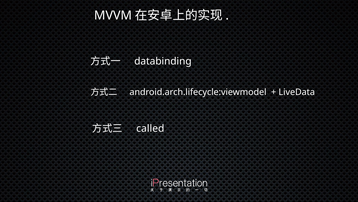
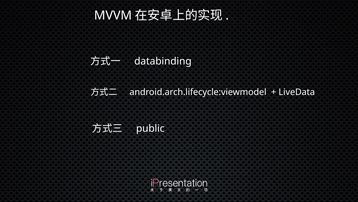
called: called -> public (150, 128)
